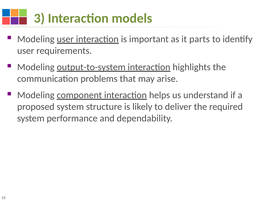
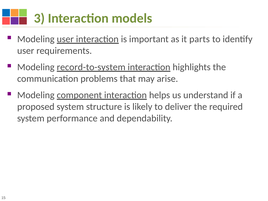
output-to-system: output-to-system -> record-to-system (91, 67)
